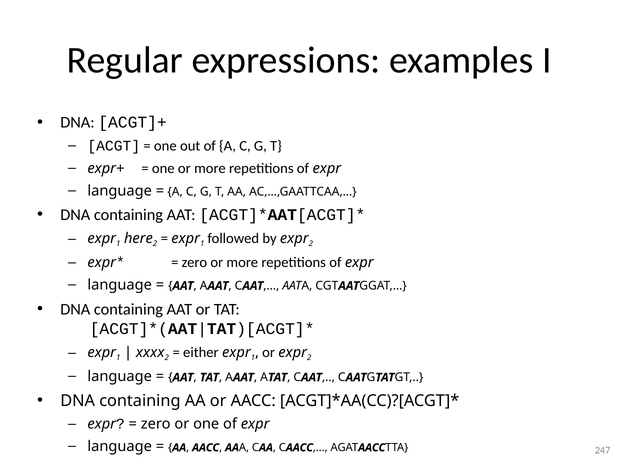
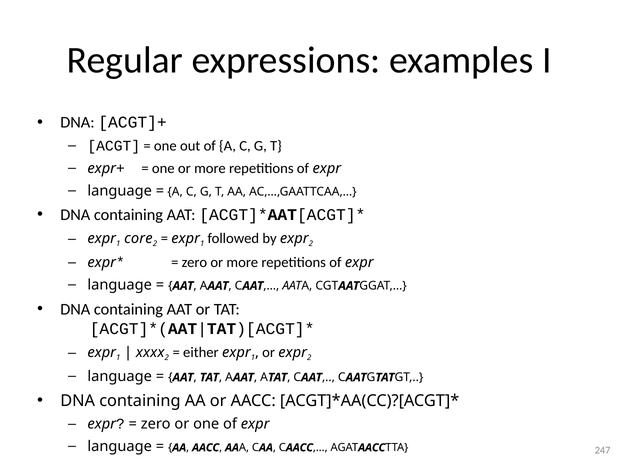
here: here -> core (138, 238)
